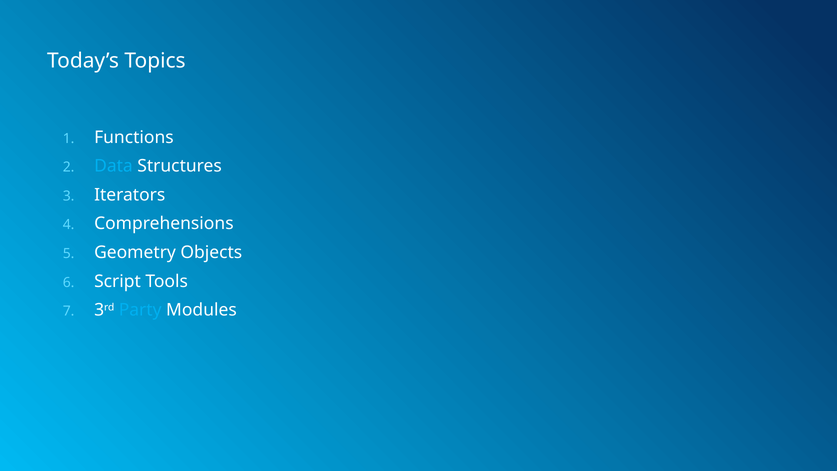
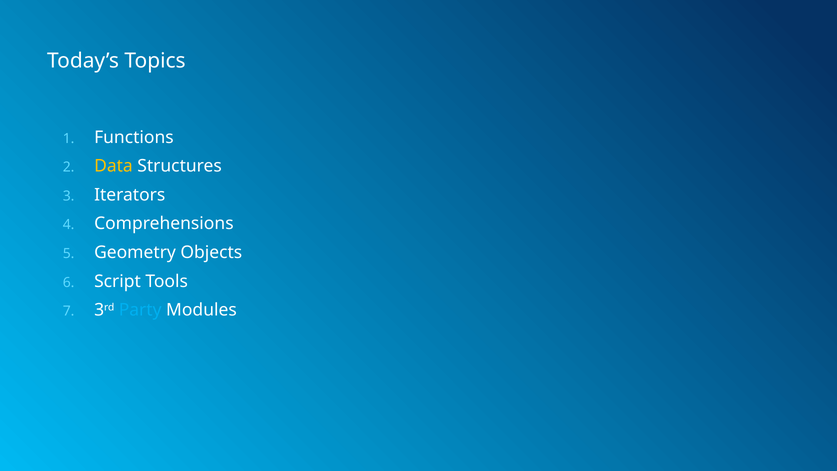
Data colour: light blue -> yellow (113, 166)
